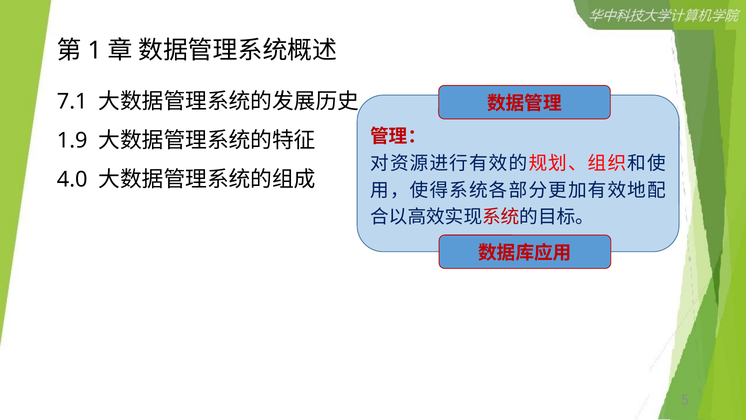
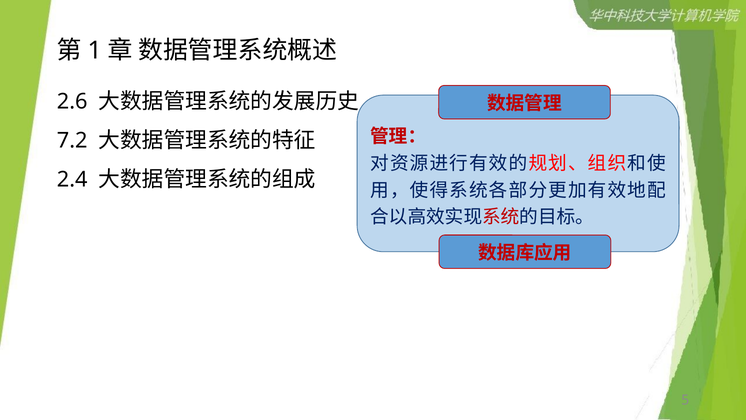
7.1: 7.1 -> 2.6 (72, 101)
1.9: 1.9 -> 7.2 (72, 140)
4.0: 4.0 -> 2.4 (72, 179)
